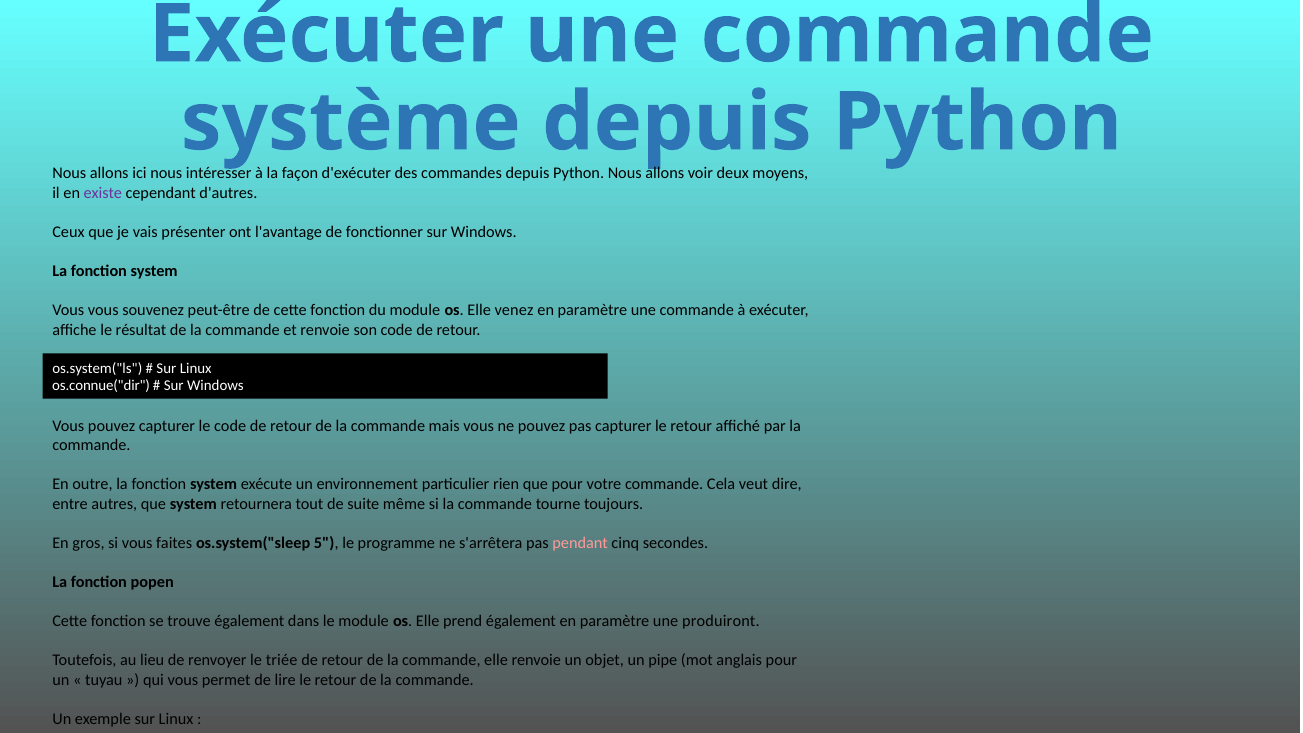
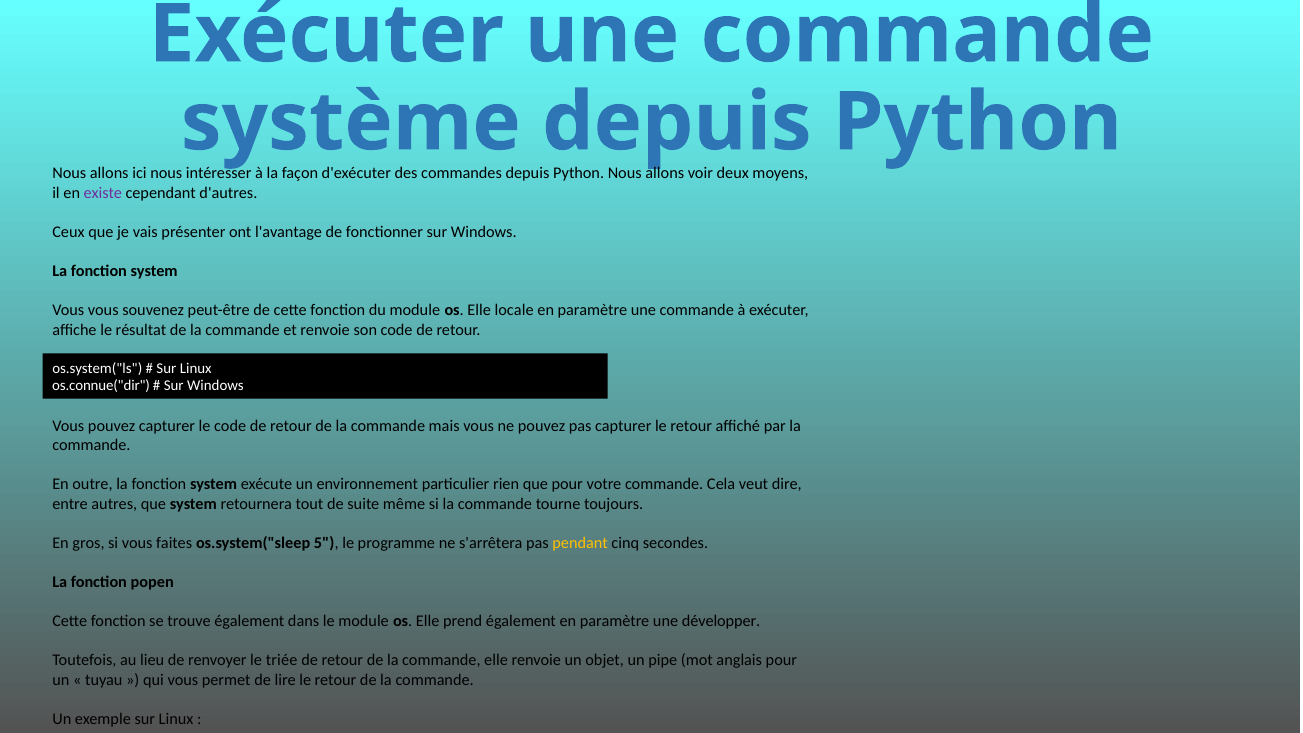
venez: venez -> locale (514, 310)
pendant colour: pink -> yellow (580, 543)
produiront: produiront -> développer (721, 621)
